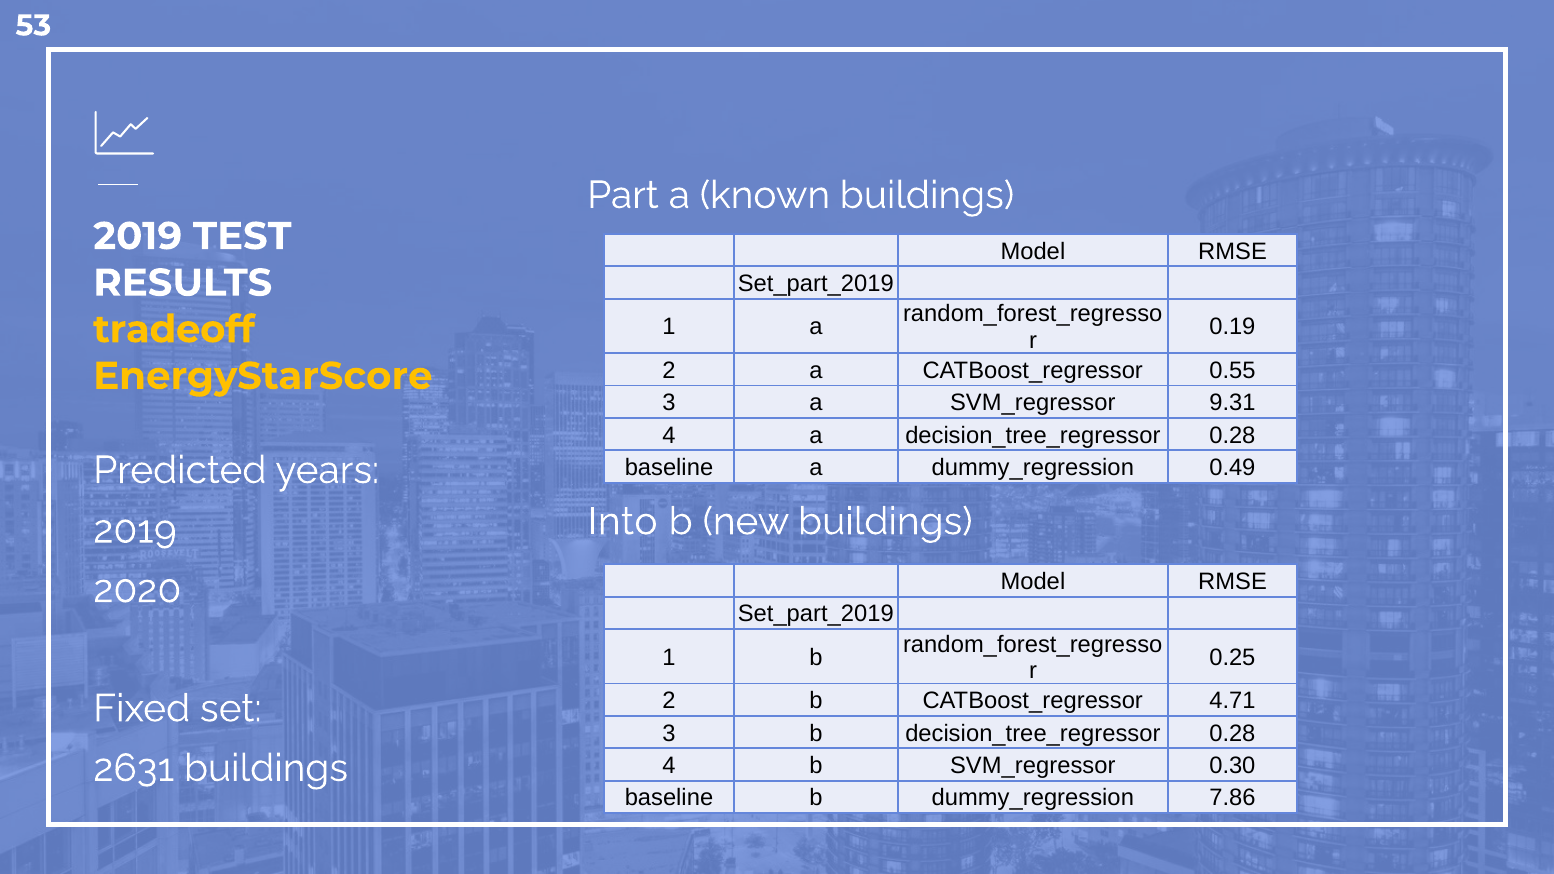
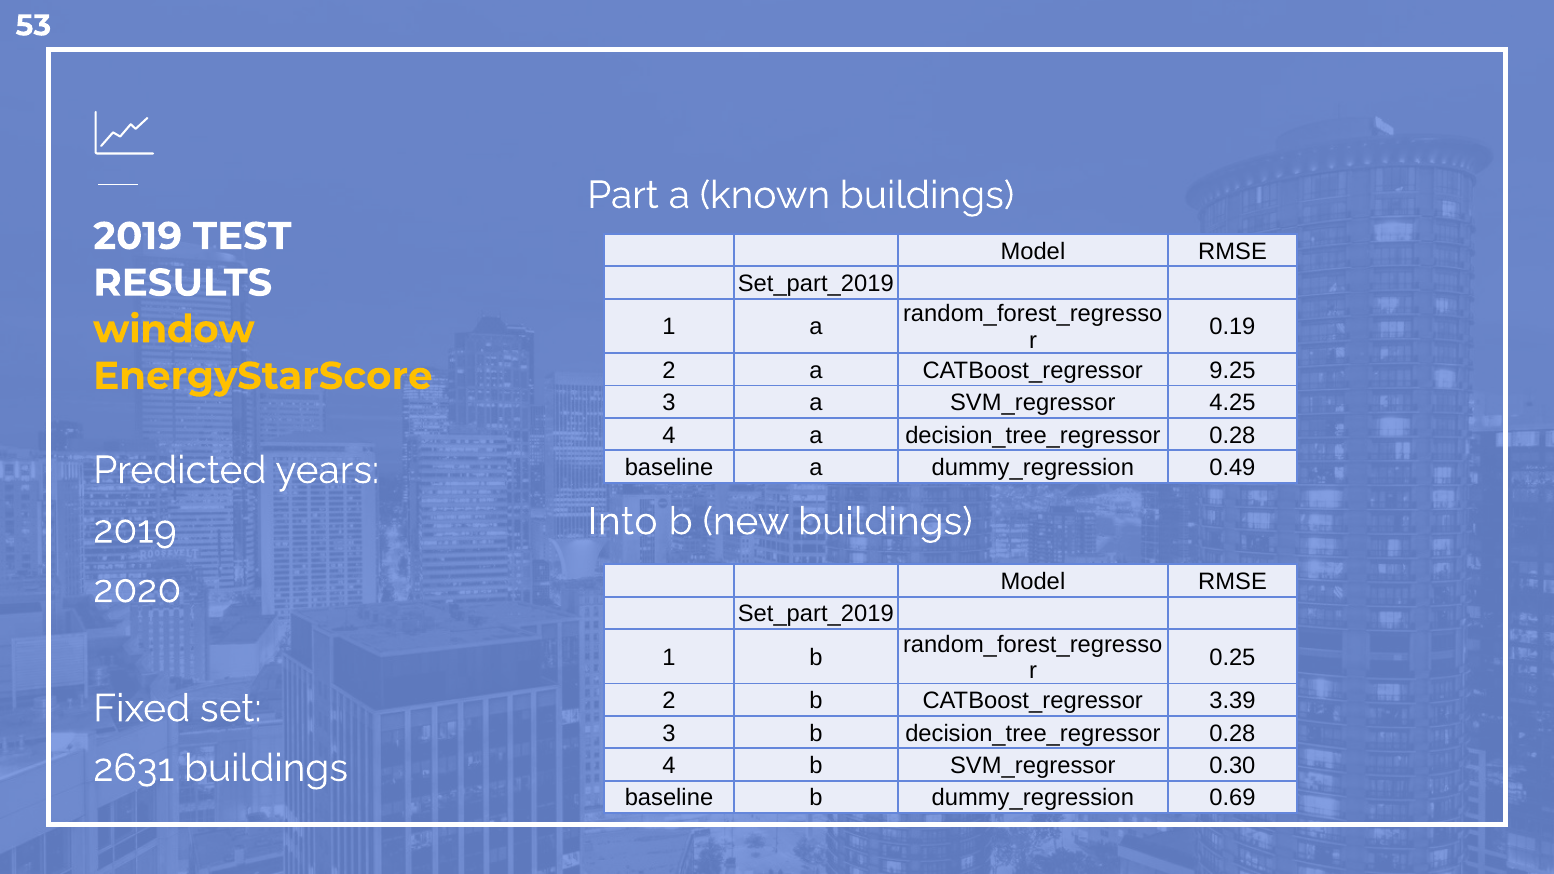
tradeoff: tradeoff -> window (174, 330)
0.55: 0.55 -> 9.25 (1232, 371)
9.31: 9.31 -> 4.25 (1232, 403)
4.71: 4.71 -> 3.39 (1232, 701)
7.86: 7.86 -> 0.69 (1232, 798)
